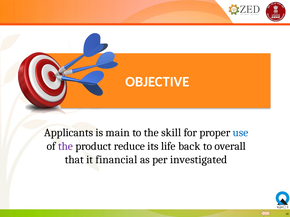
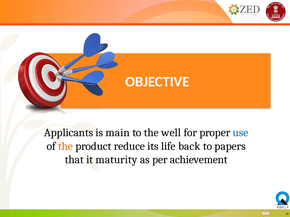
skill: skill -> well (171, 133)
the colour: purple -> orange (66, 146)
overall: overall -> papers (230, 146)
financial: financial -> maturity (116, 160)
investigated: investigated -> achievement (199, 160)
